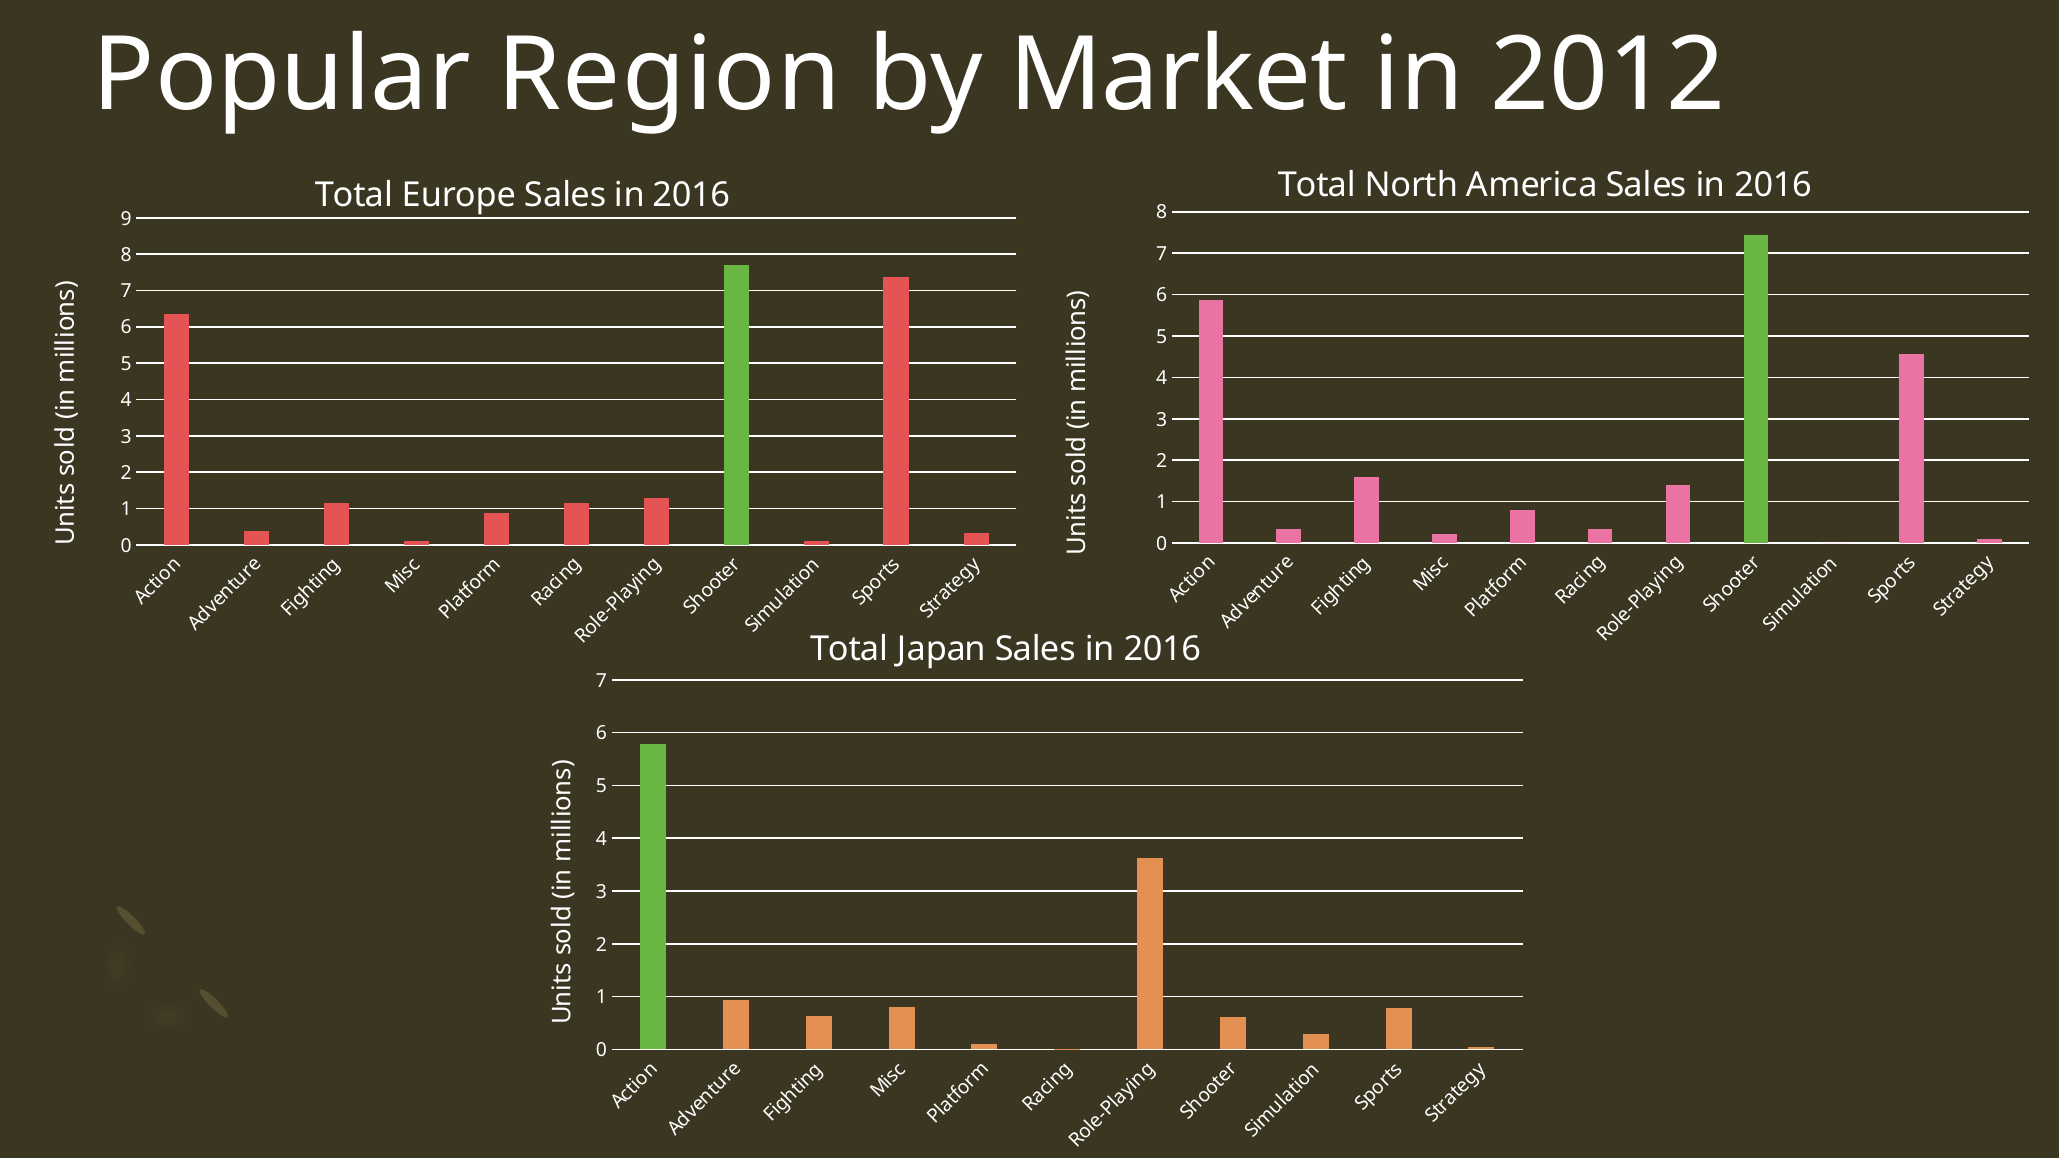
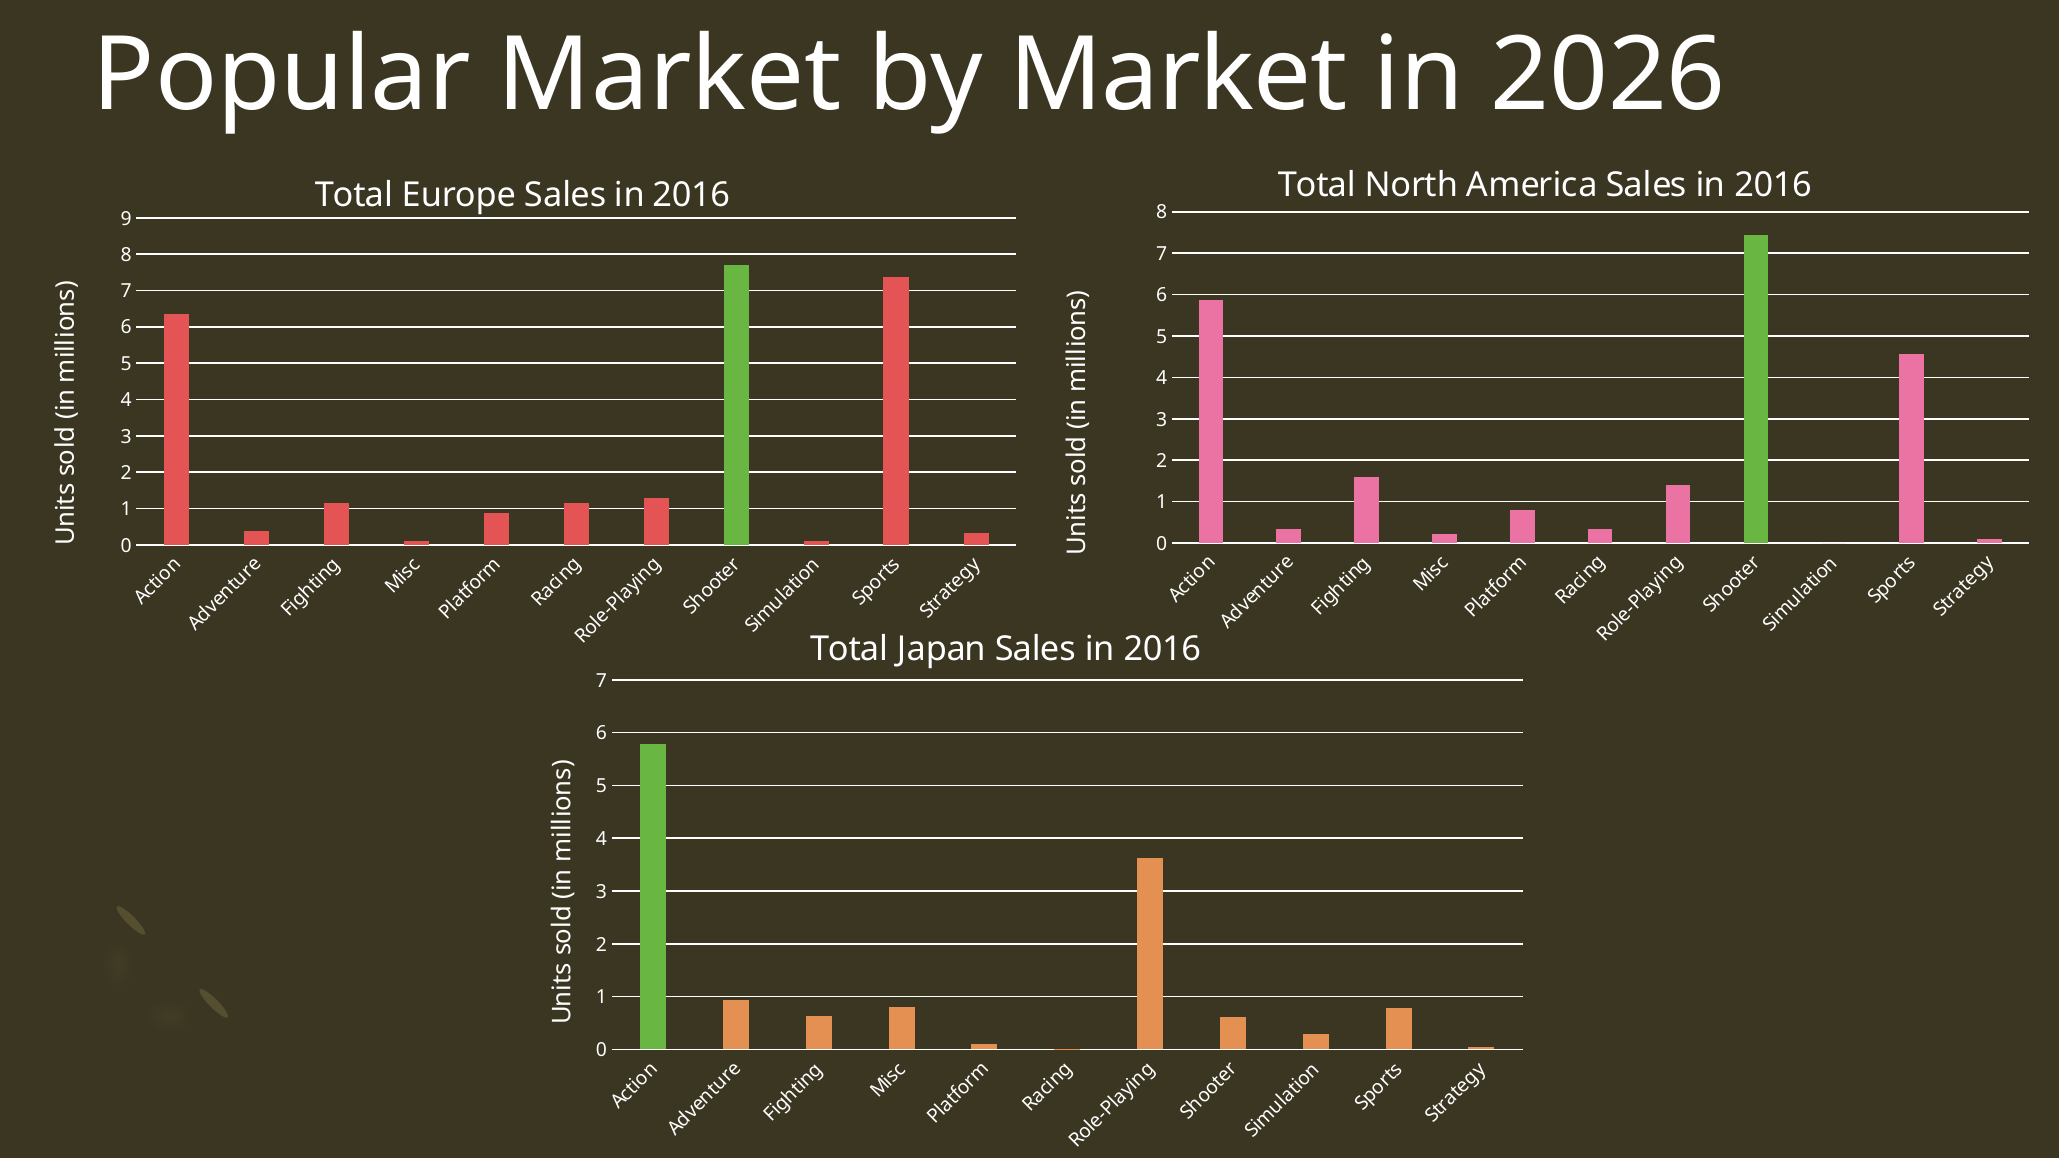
Popular Region: Region -> Market (670, 76)
2012: 2012 -> 2026 (1608, 76)
